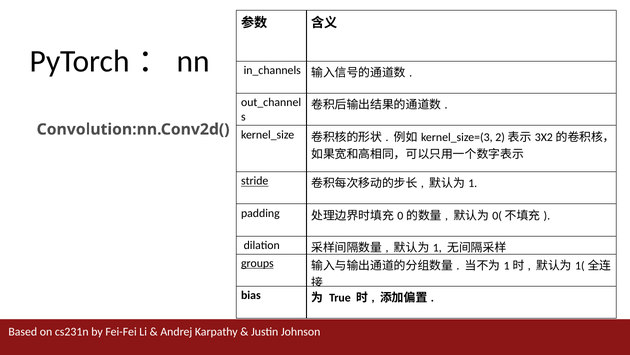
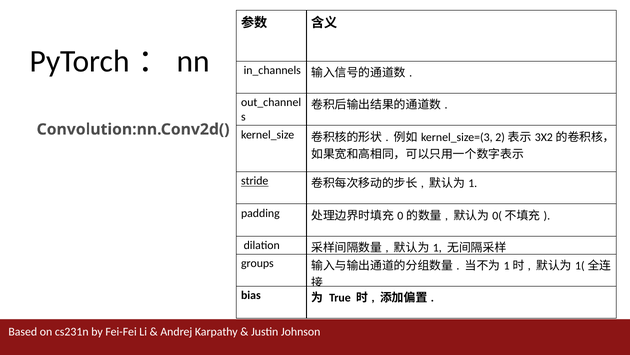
groups underline: present -> none (257, 263)
